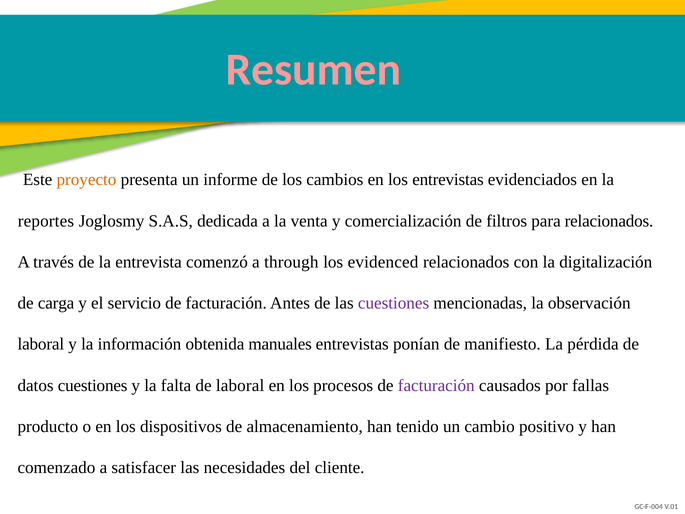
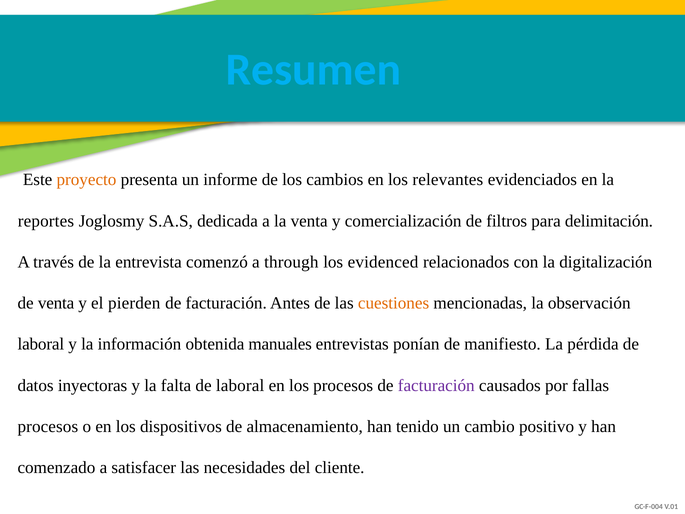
Resumen colour: pink -> light blue (314, 70)
los entrevistas: entrevistas -> relevantes (448, 180)
para relacionados: relacionados -> delimitación (609, 221)
de carga: carga -> venta (56, 303)
servicio: servicio -> pierden (134, 303)
cuestiones colour: purple -> orange (394, 303)
datos cuestiones: cuestiones -> inyectoras (93, 385)
producto: producto -> procesos (48, 426)
